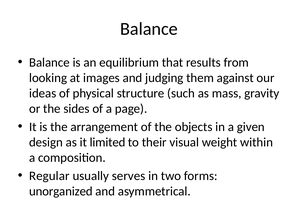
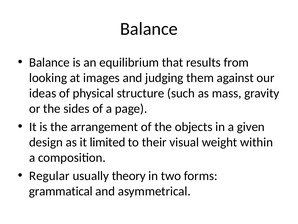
serves: serves -> theory (129, 175)
unorganized: unorganized -> grammatical (61, 191)
